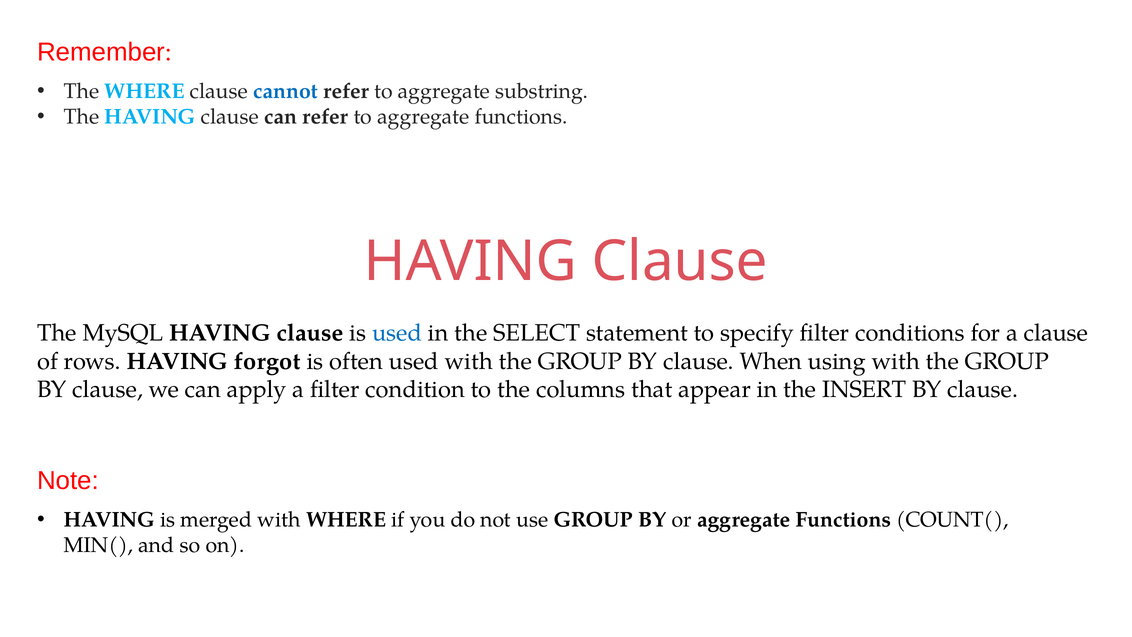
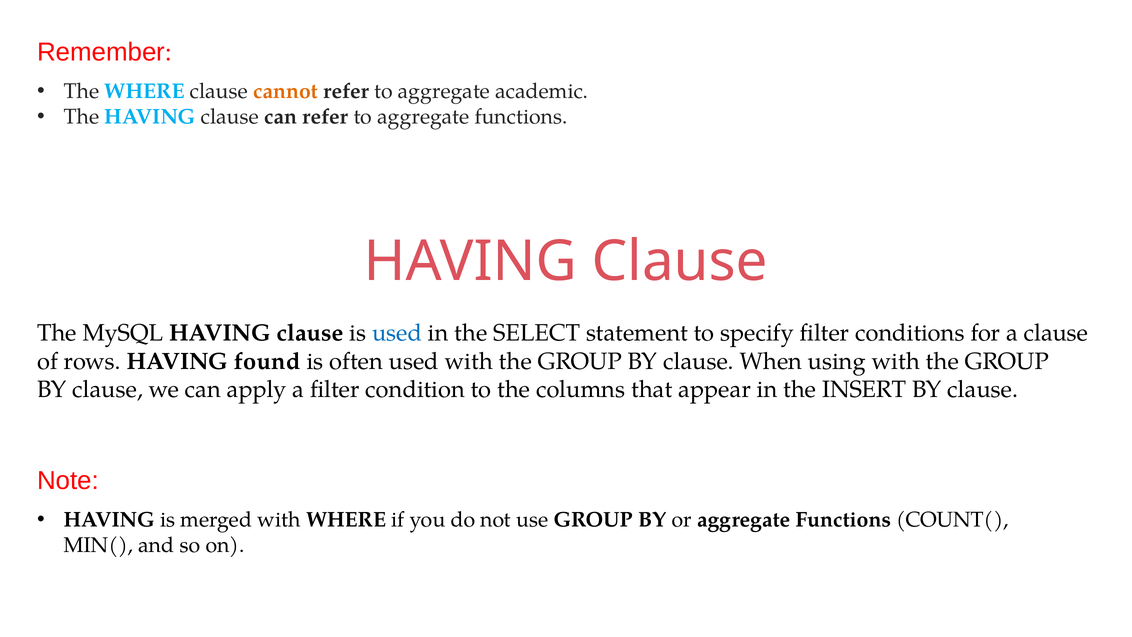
cannot colour: blue -> orange (286, 91)
substring: substring -> academic (542, 91)
forgot: forgot -> found (267, 361)
